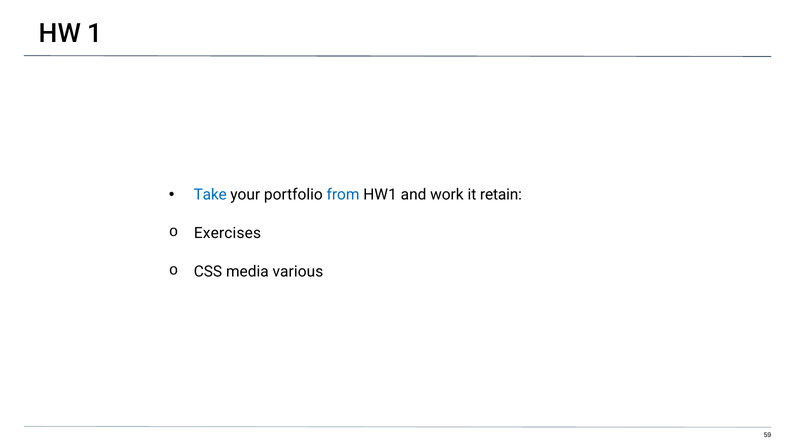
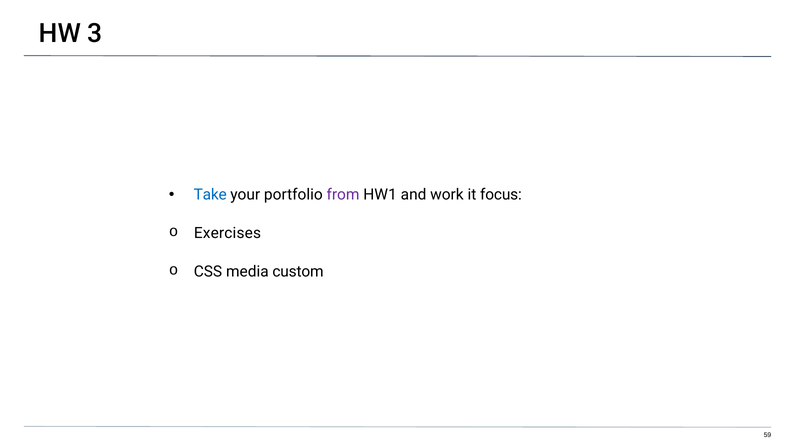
1: 1 -> 3 (95, 34)
from colour: blue -> purple (343, 195)
retain: retain -> focus (501, 195)
various: various -> custom (298, 272)
